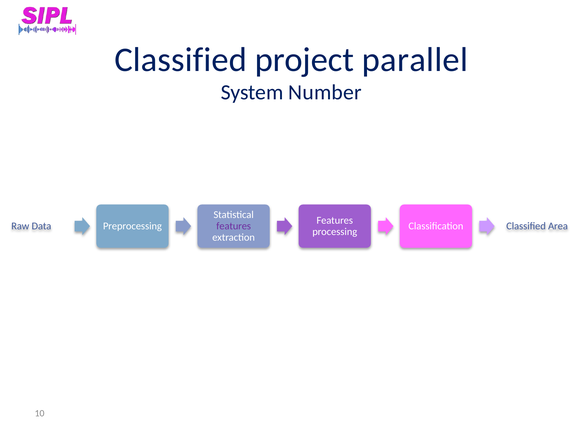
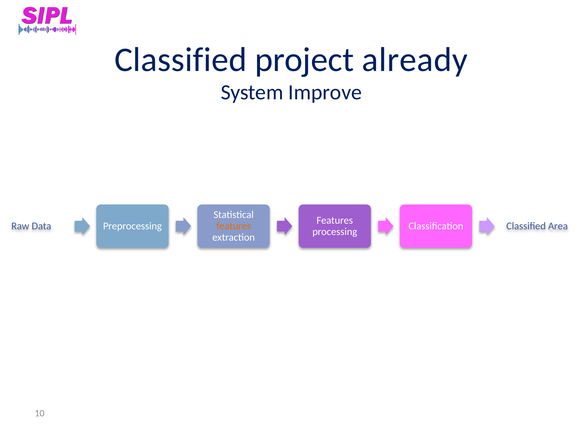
parallel: parallel -> already (415, 60)
Number: Number -> Improve (325, 93)
features colour: purple -> orange (234, 226)
